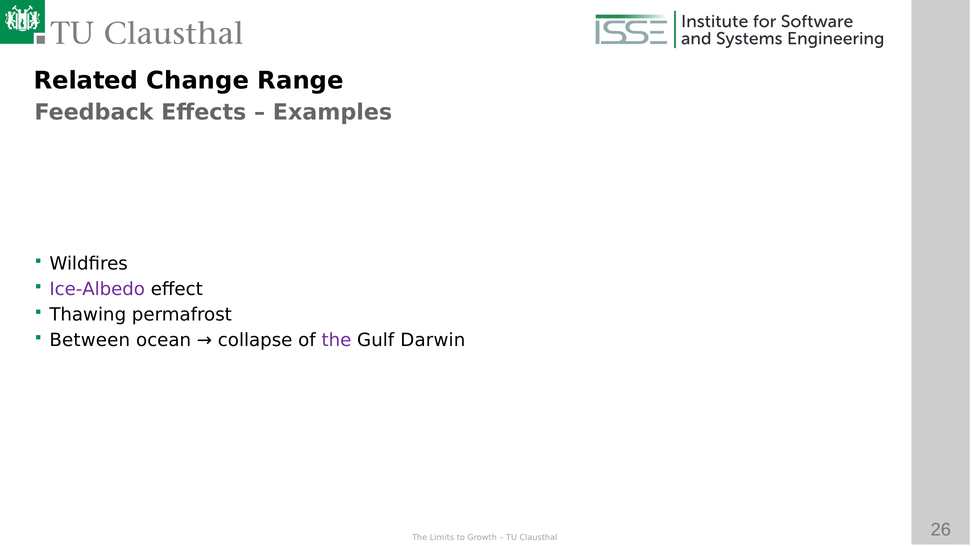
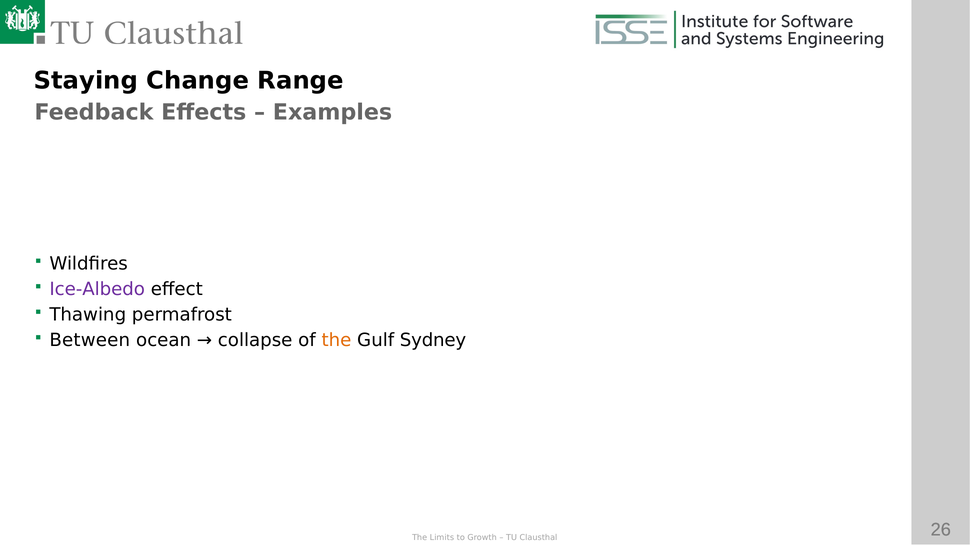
Related: Related -> Staying (86, 81)
the colour: purple -> orange (336, 341)
Darwin: Darwin -> Sydney (433, 341)
